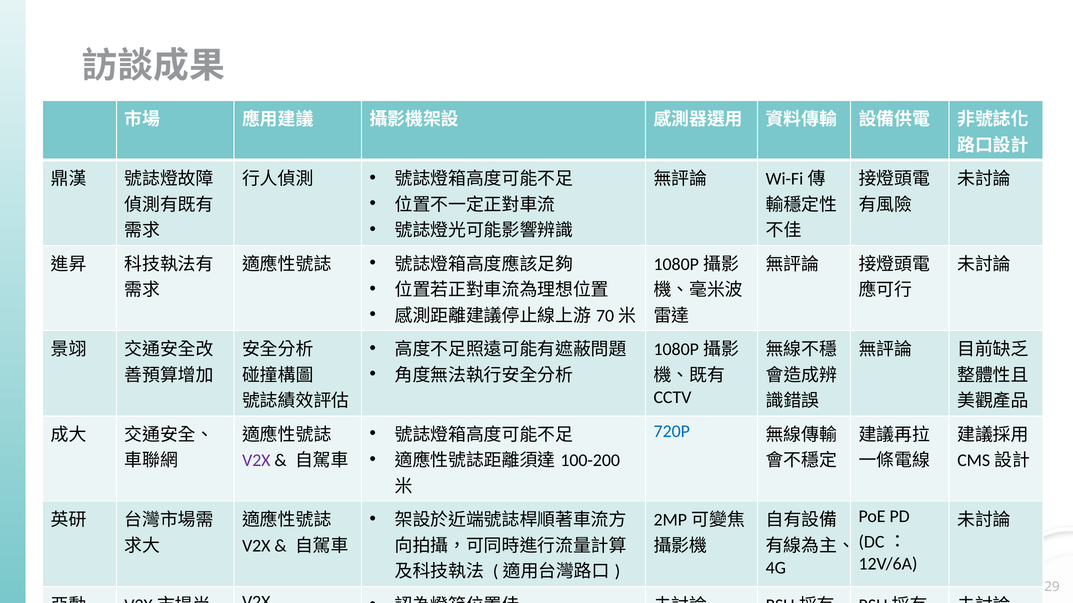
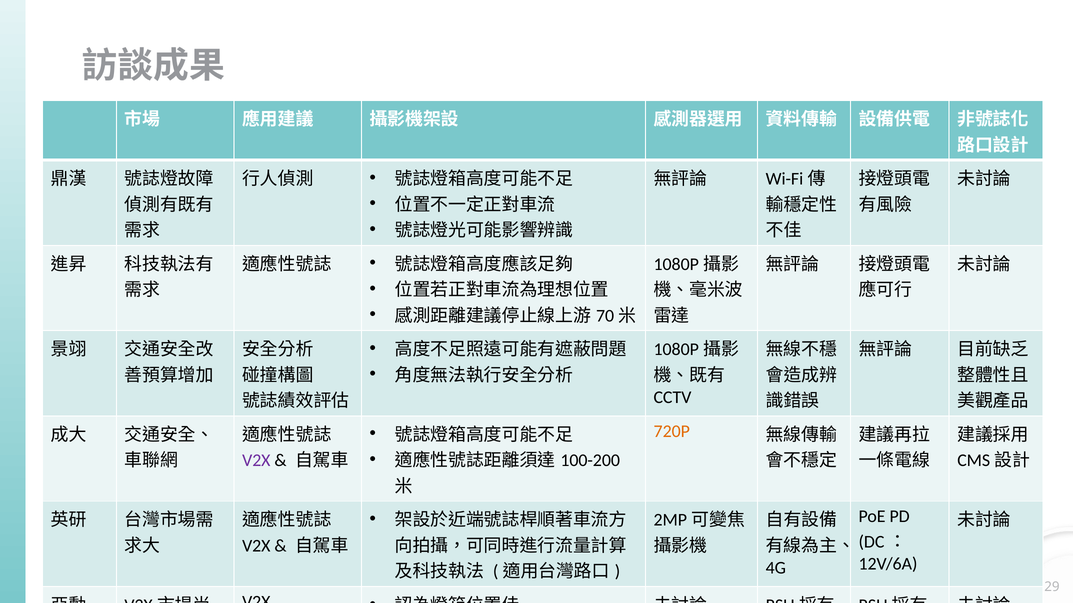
720P colour: blue -> orange (672, 432)
